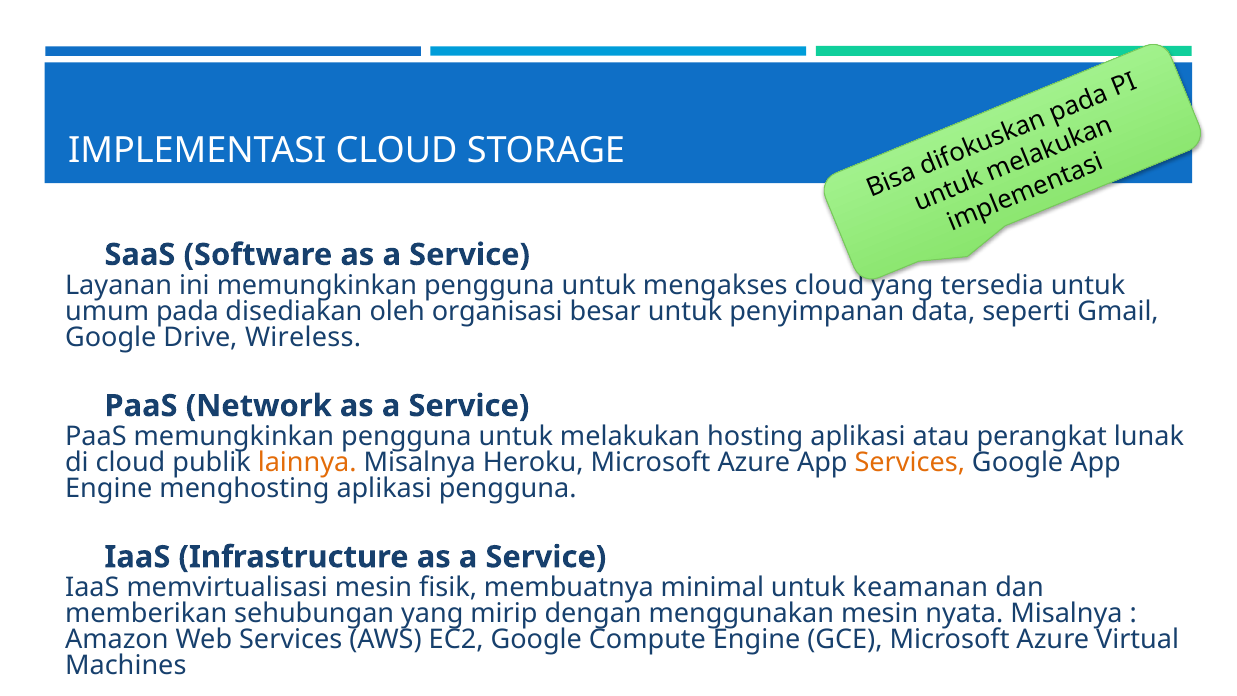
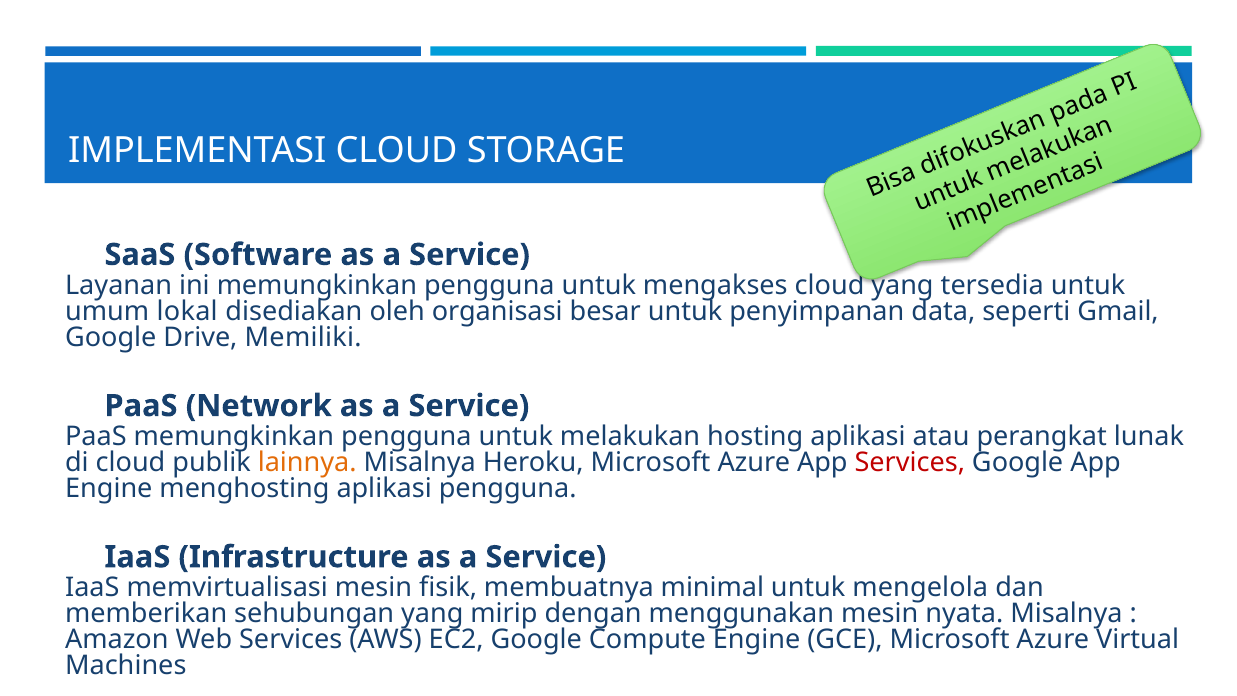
pada: pada -> lokal (187, 312)
Wireless: Wireless -> Memiliki (303, 338)
Services colour: orange -> red (910, 463)
keamanan: keamanan -> mengelola (920, 588)
